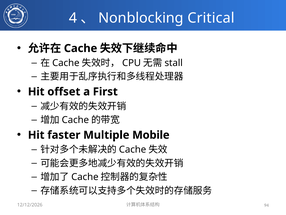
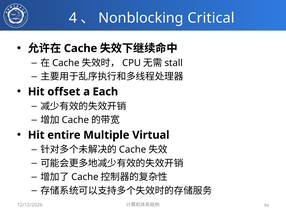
First: First -> Each (105, 91)
faster: faster -> entire (64, 135)
Mobile: Mobile -> Virtual (151, 135)
